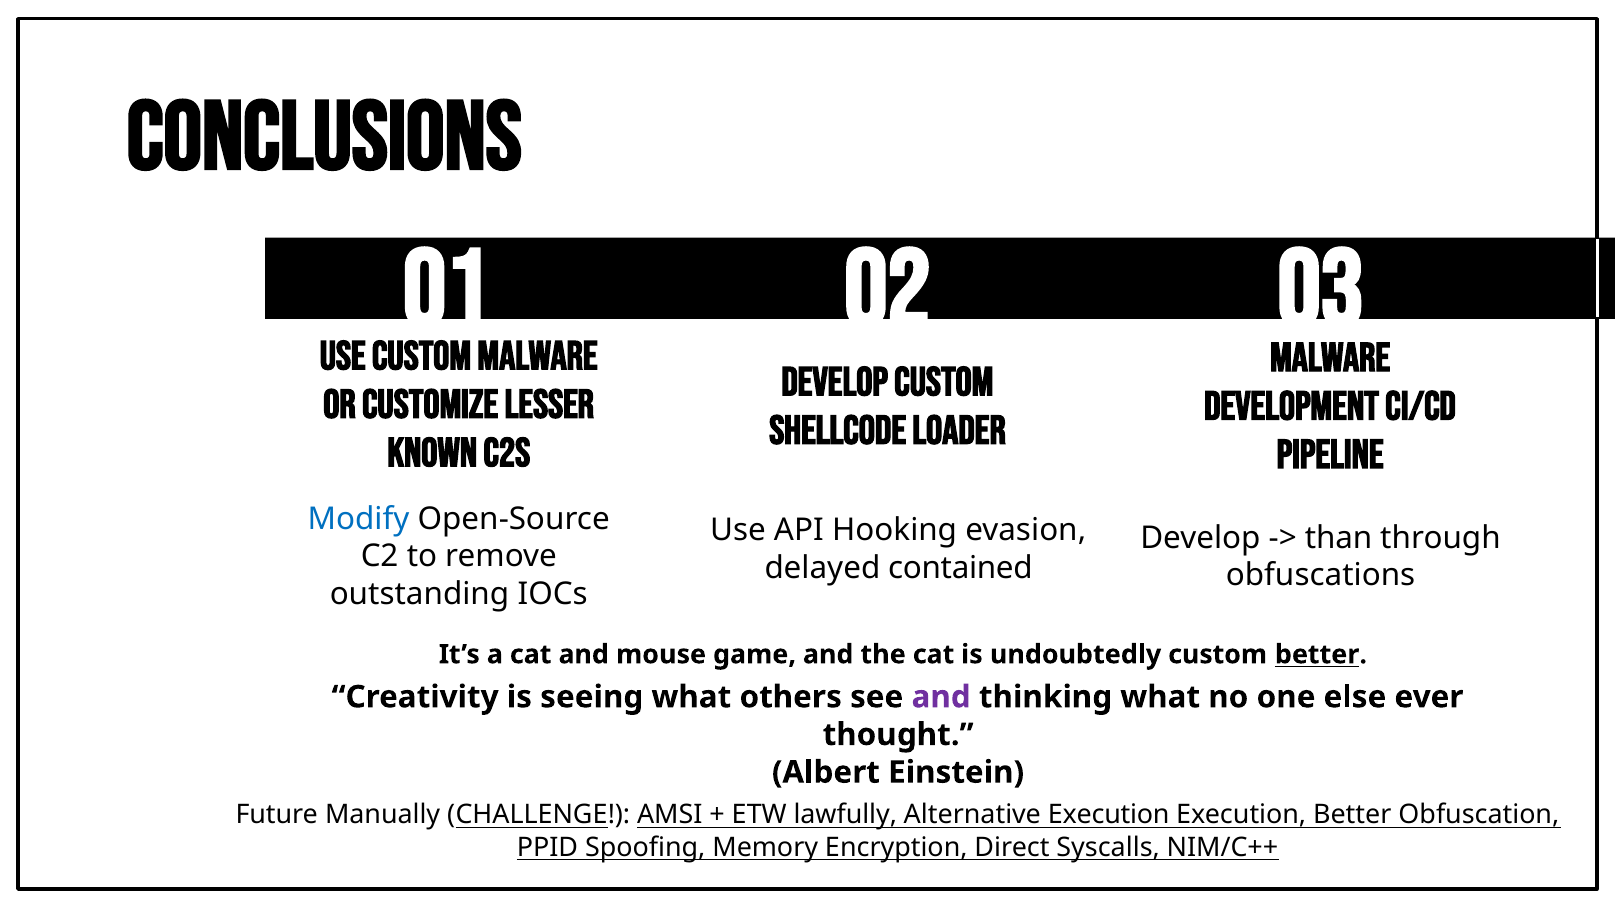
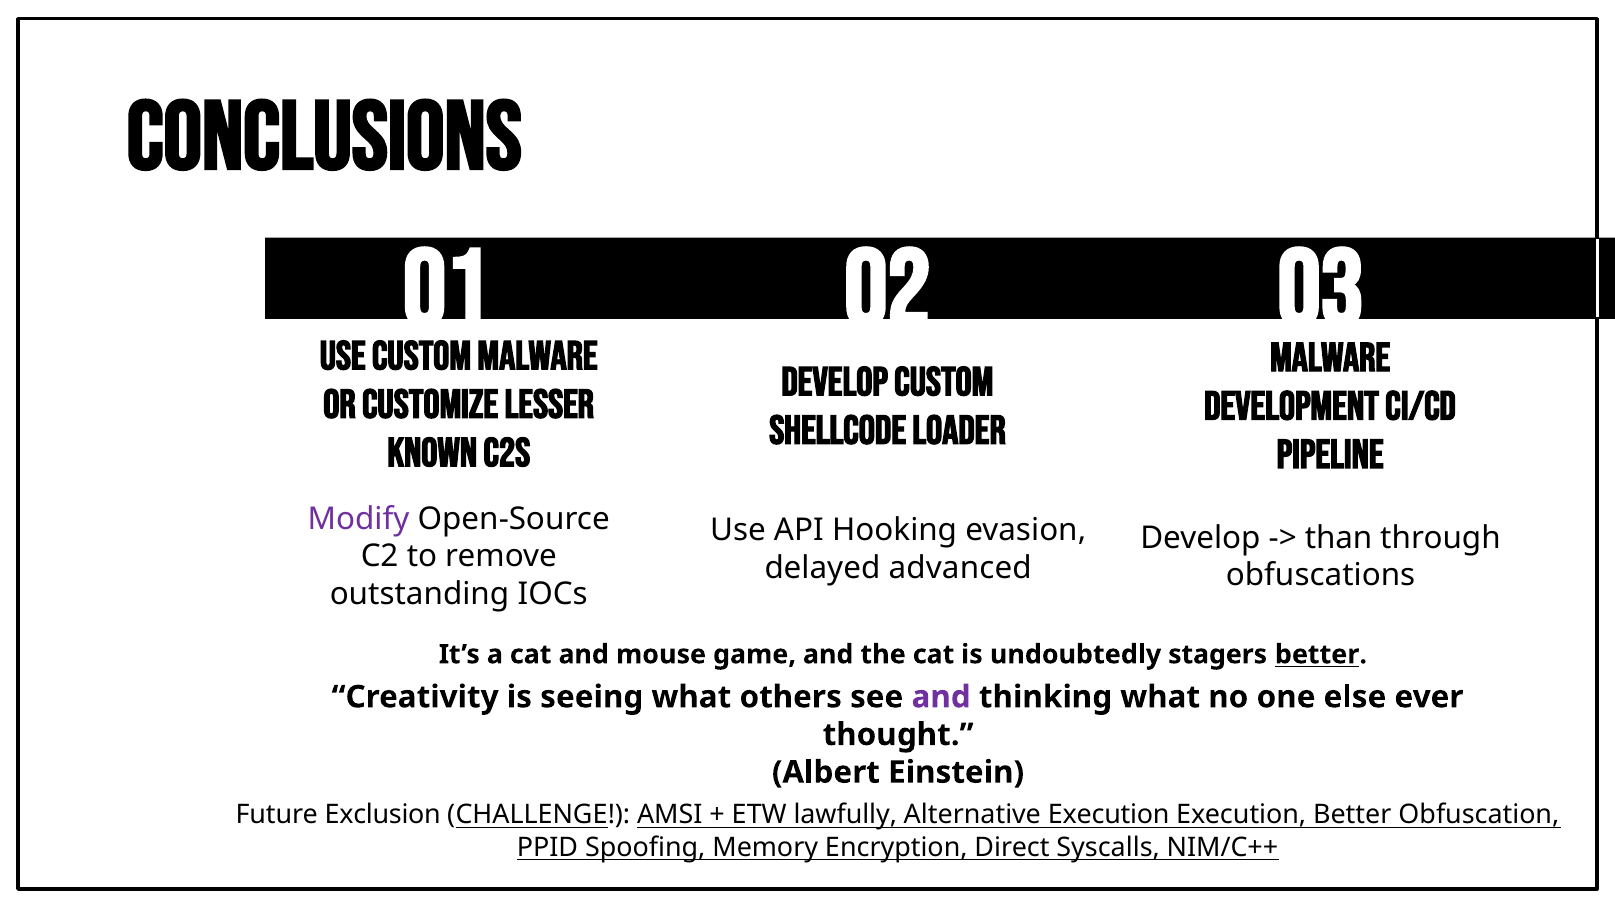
Modify colour: blue -> purple (358, 519)
contained: contained -> advanced (960, 568)
undoubtedly custom: custom -> stagers (1218, 655)
Manually: Manually -> Exclusion (383, 815)
